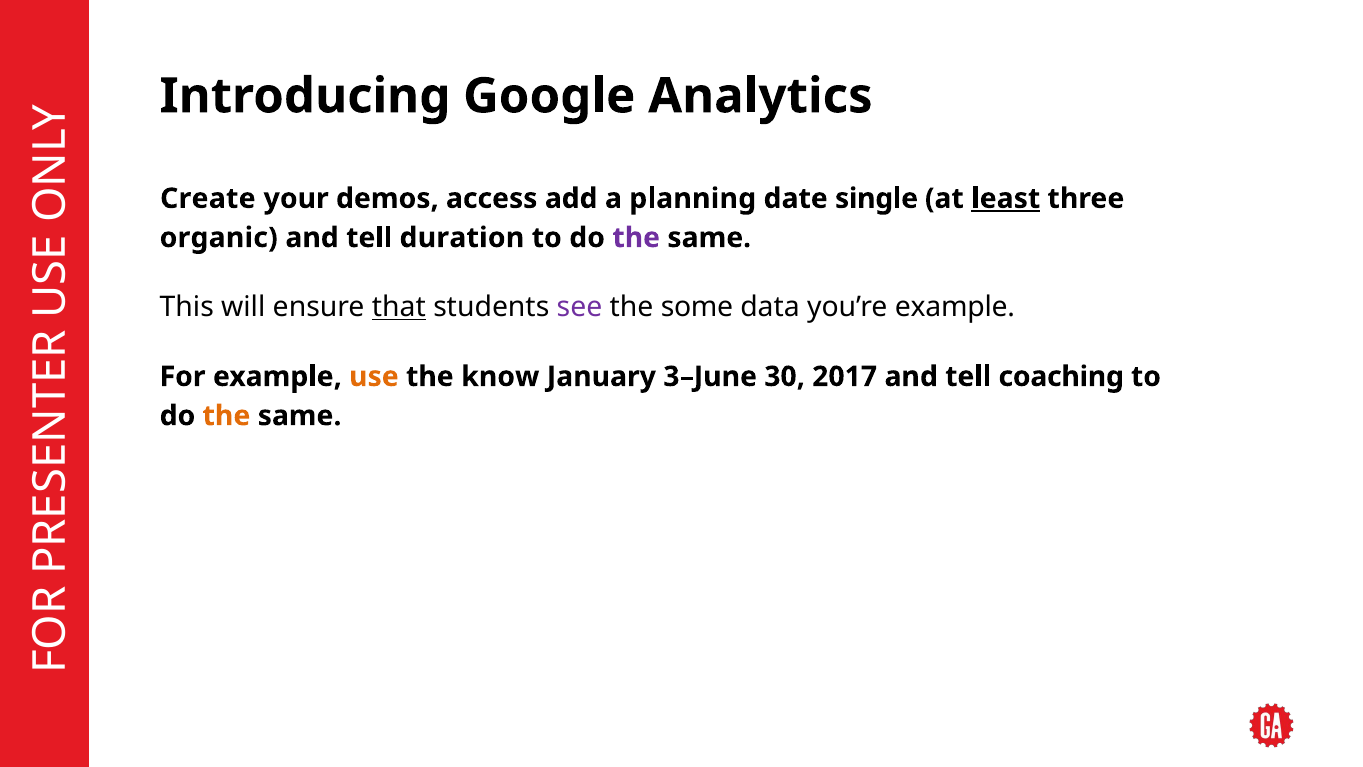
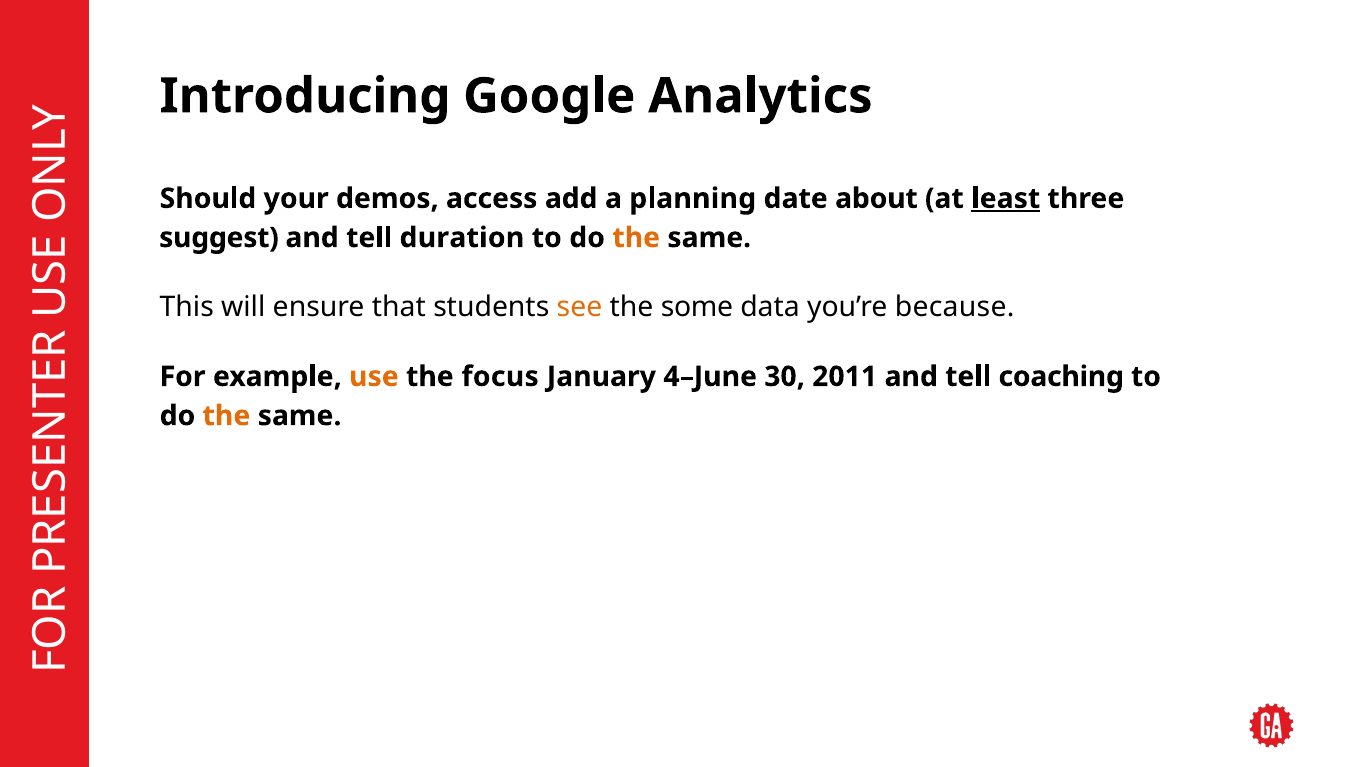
Create: Create -> Should (208, 198)
single: single -> about (876, 198)
organic: organic -> suggest (219, 238)
the colour: purple -> orange (636, 238)
that underline: present -> none (399, 307)
see colour: purple -> orange (579, 307)
you’re example: example -> because (955, 307)
know: know -> focus (500, 377)
3–June: 3–June -> 4–June (710, 377)
2017: 2017 -> 2011 (845, 377)
